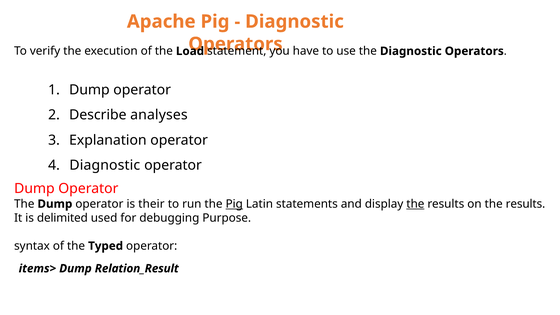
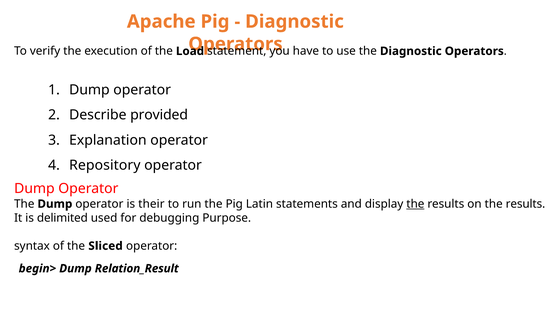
analyses: analyses -> provided (159, 115)
Diagnostic: Diagnostic -> Repository (105, 165)
Pig underline: present -> none (234, 204)
Typed: Typed -> Sliced (106, 246)
items>: items> -> begin> (37, 269)
